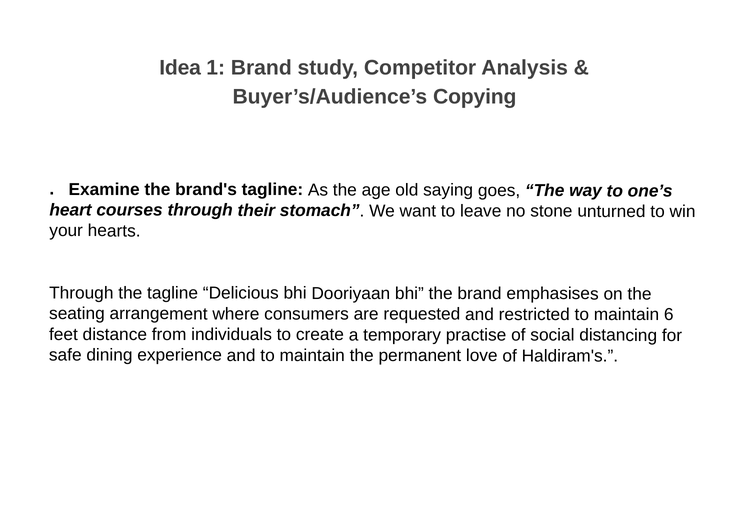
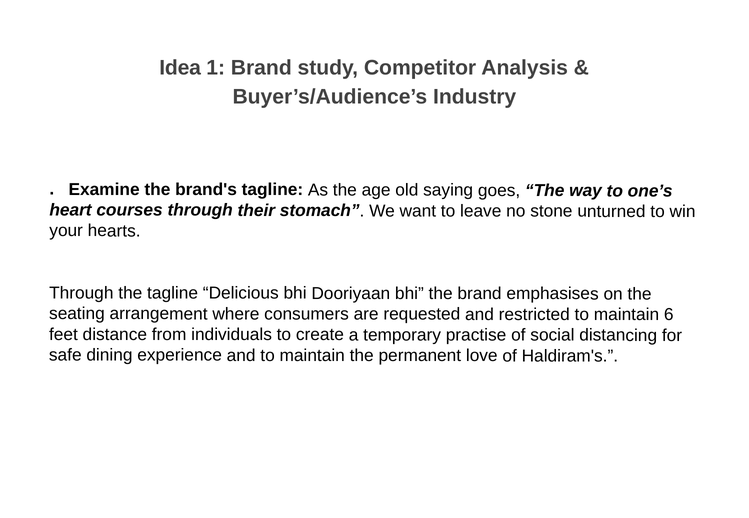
Copying: Copying -> Industry (475, 97)
